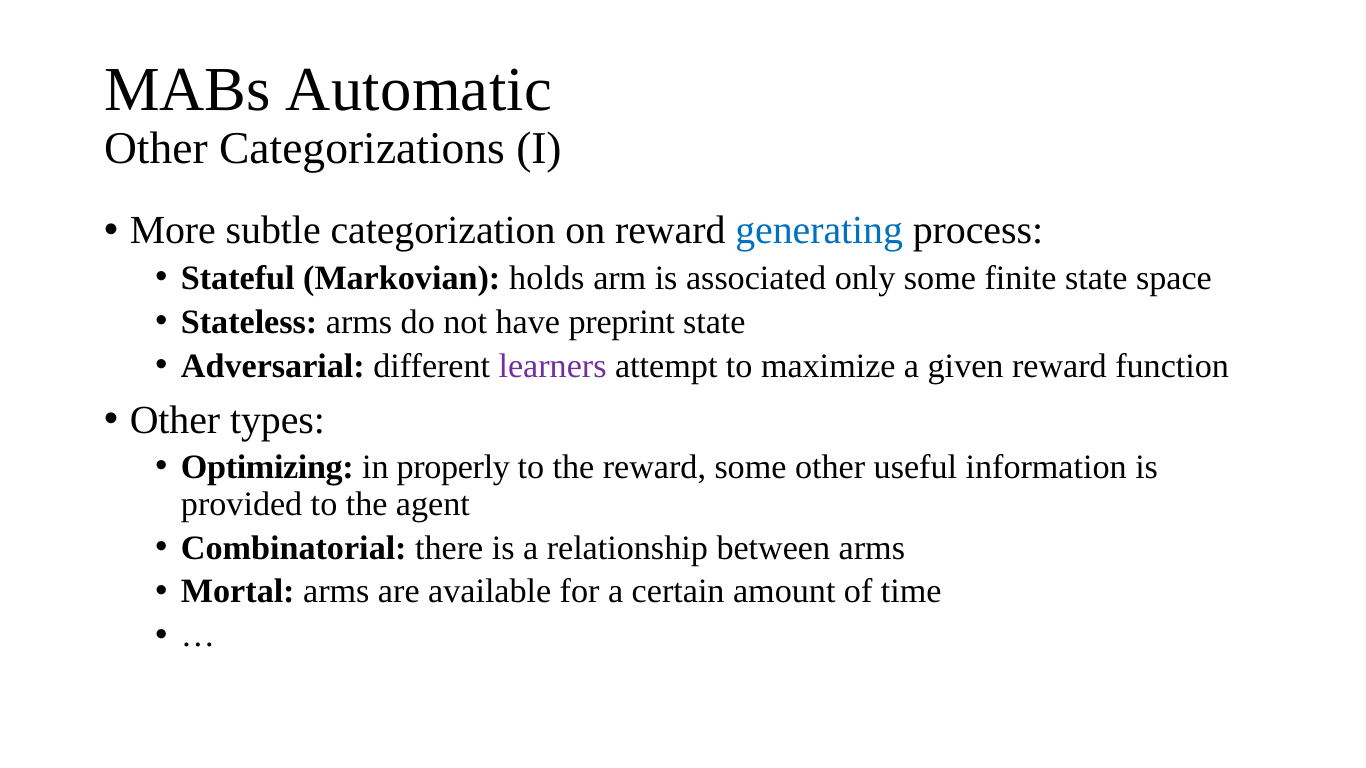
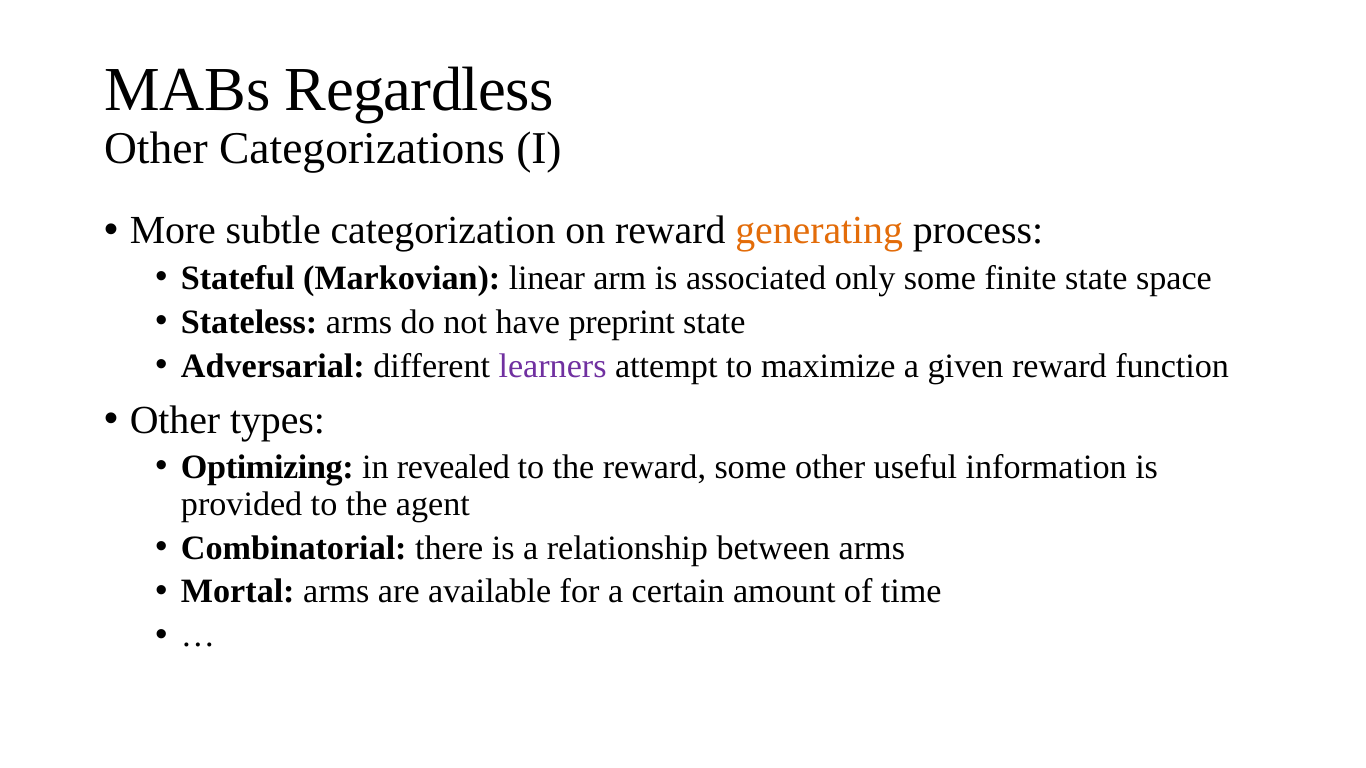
Automatic: Automatic -> Regardless (419, 90)
generating colour: blue -> orange (819, 231)
holds: holds -> linear (547, 278)
properly: properly -> revealed (453, 467)
